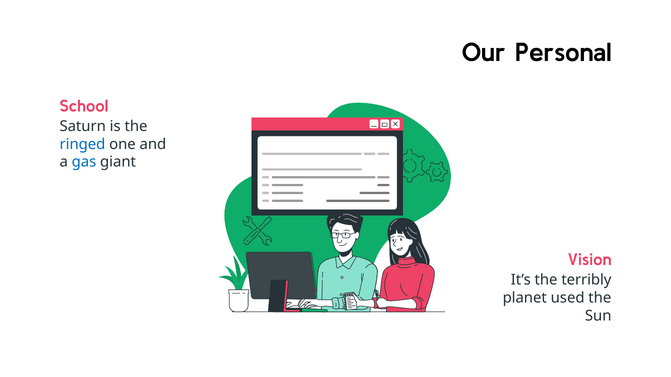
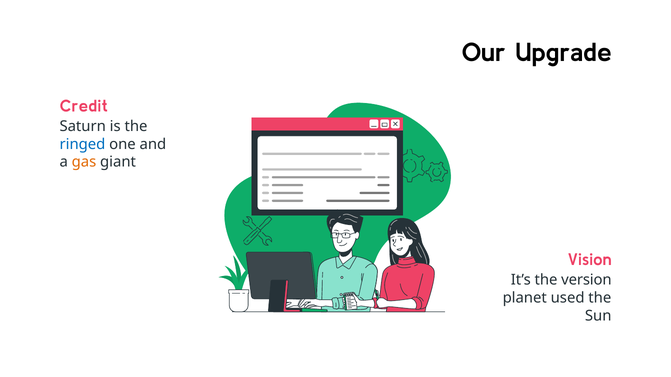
Personal: Personal -> Upgrade (564, 53)
School: School -> Credit (84, 106)
gas colour: blue -> orange (84, 162)
terribly: terribly -> version (586, 280)
